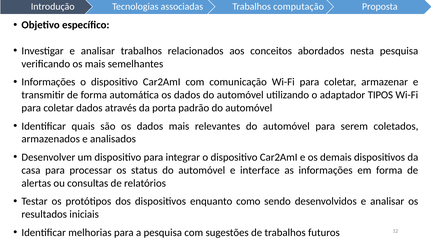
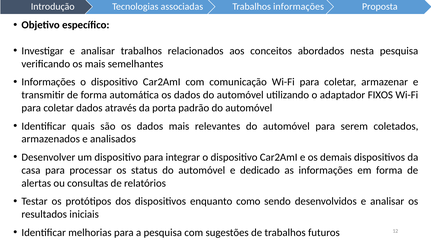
Trabalhos computação: computação -> informações (299, 7)
TIPOS: TIPOS -> FIXOS (380, 95)
interface: interface -> dedicado (260, 171)
